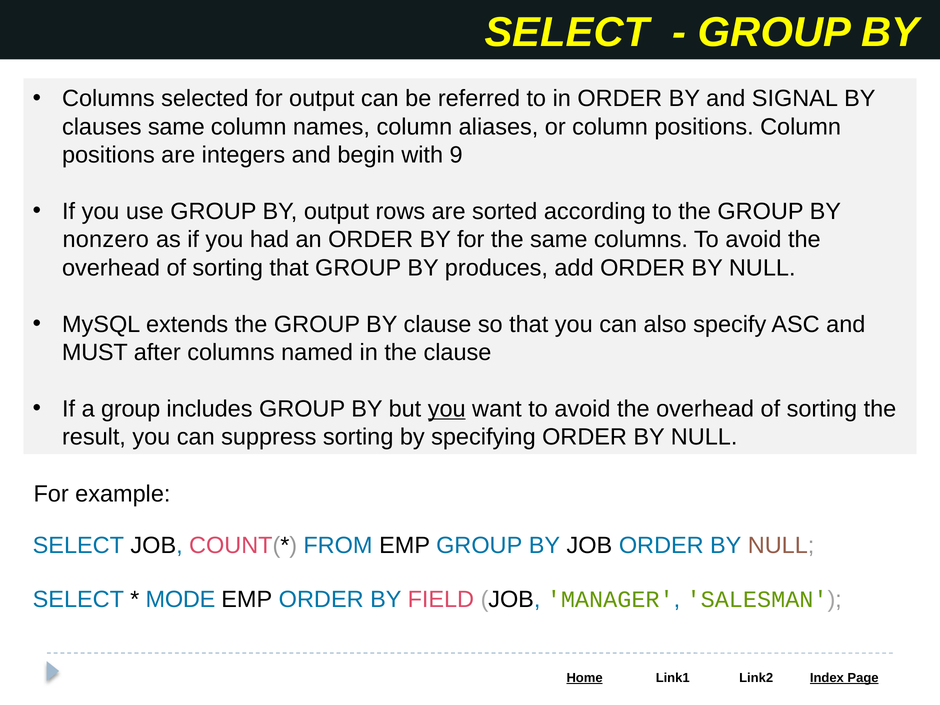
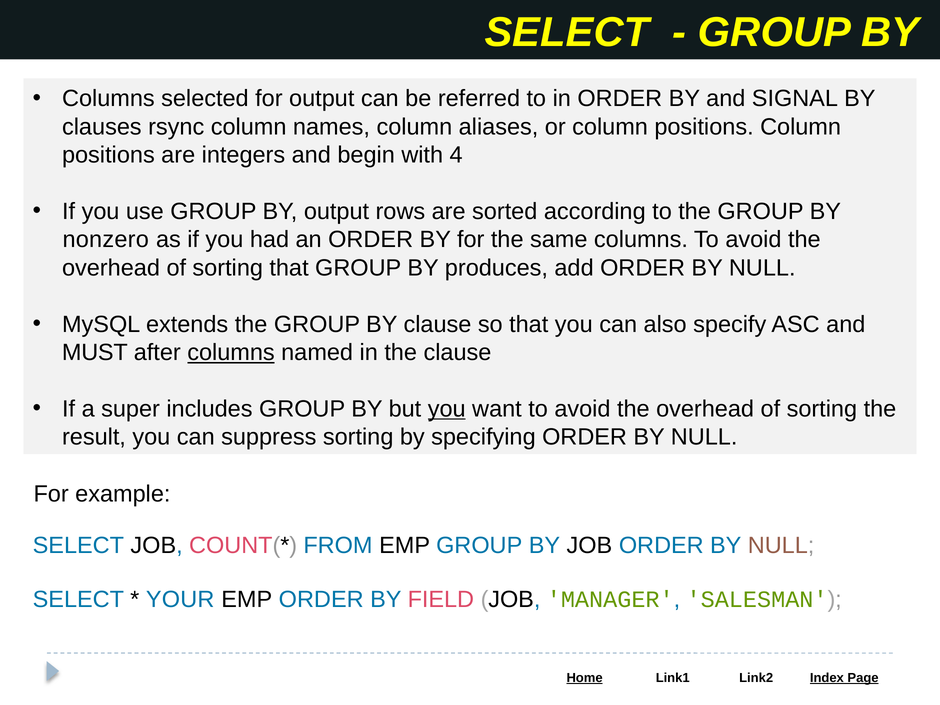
clauses same: same -> rsync (176, 127)
9: 9 -> 4 (456, 155)
columns underline: none -> present (231, 352)
a group: group -> super (131, 409)
MODE: MODE -> YOUR (180, 599)
